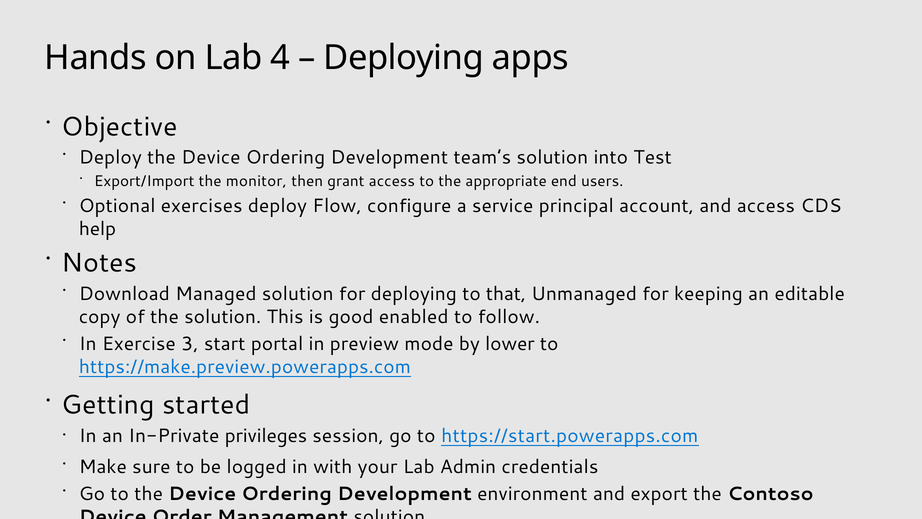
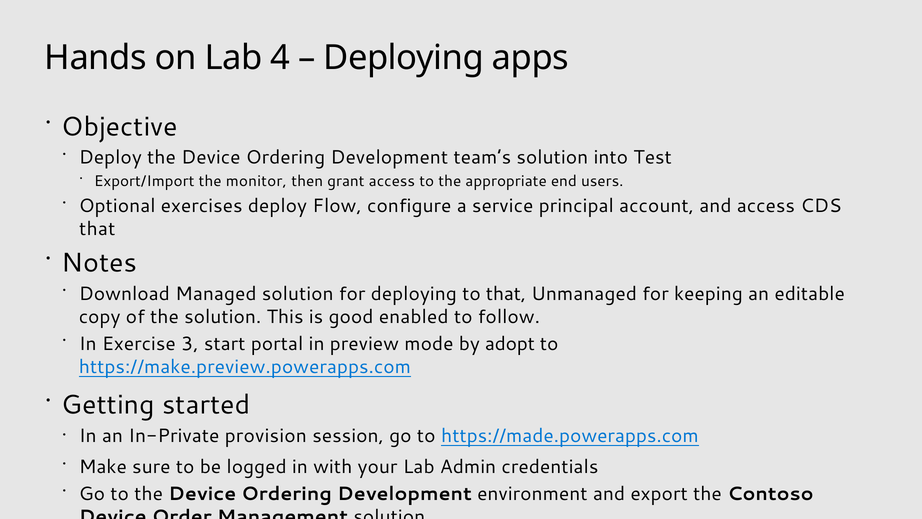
help: help -> that (97, 229)
lower: lower -> adopt (510, 344)
privileges: privileges -> provision (266, 435)
https://start.powerapps.com: https://start.powerapps.com -> https://made.powerapps.com (570, 435)
